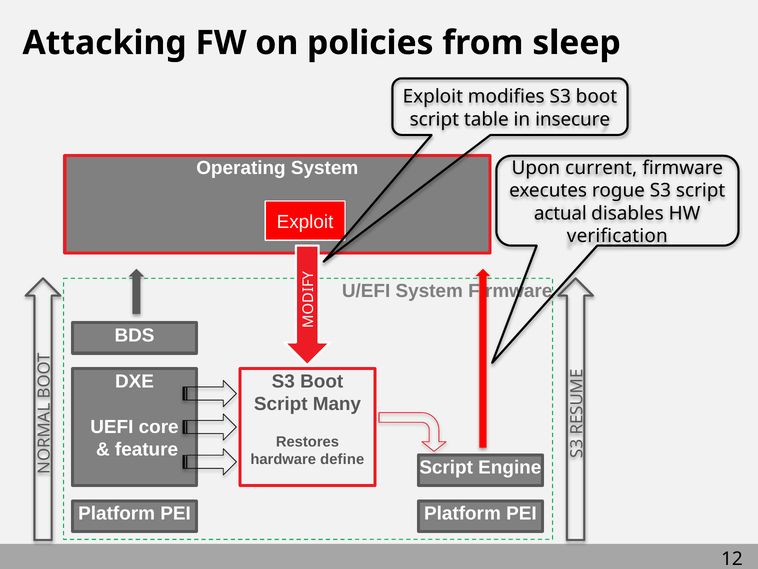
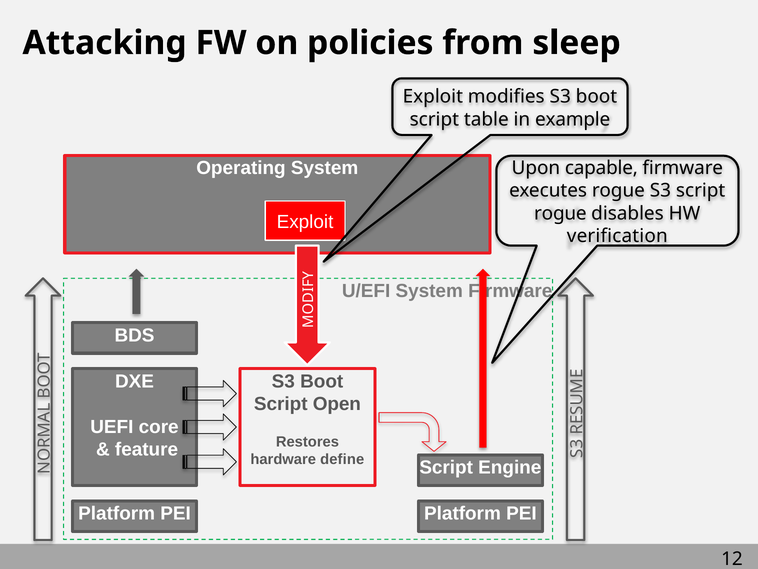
insecure: insecure -> example (573, 119)
current: current -> capable (601, 168)
actual: actual -> rogue (560, 213)
Many: Many -> Open (337, 404)
